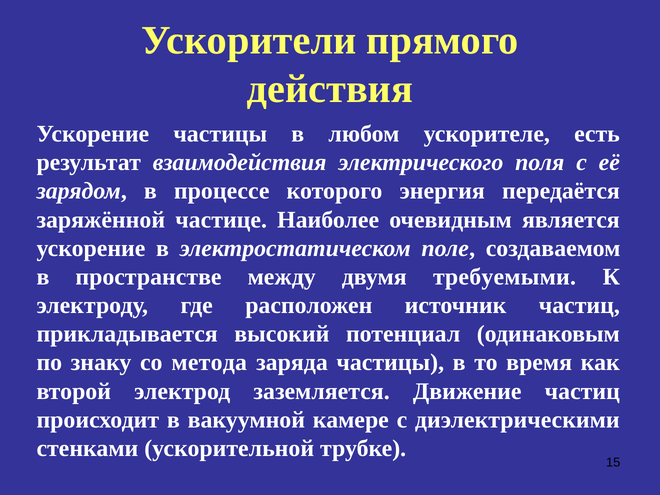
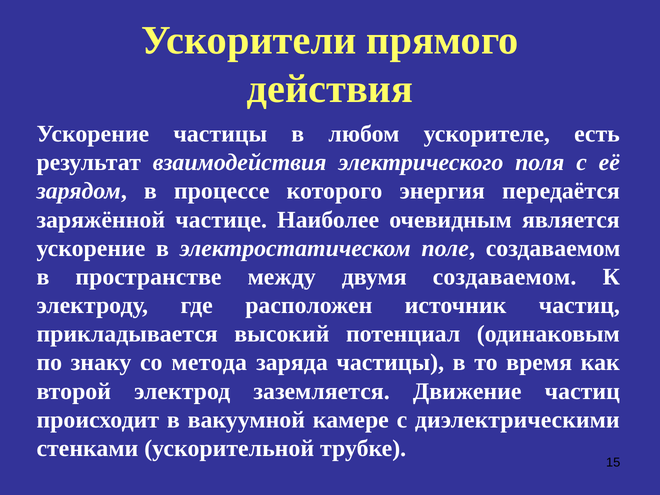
двумя требуемыми: требуемыми -> создаваемом (505, 277)
